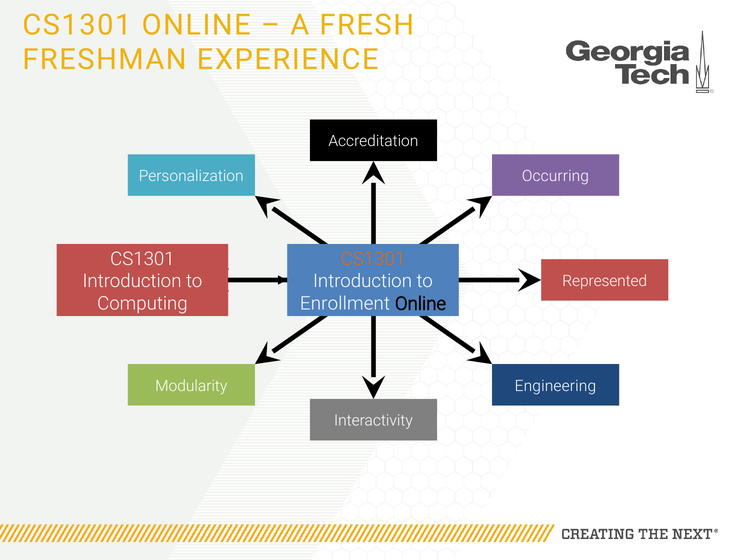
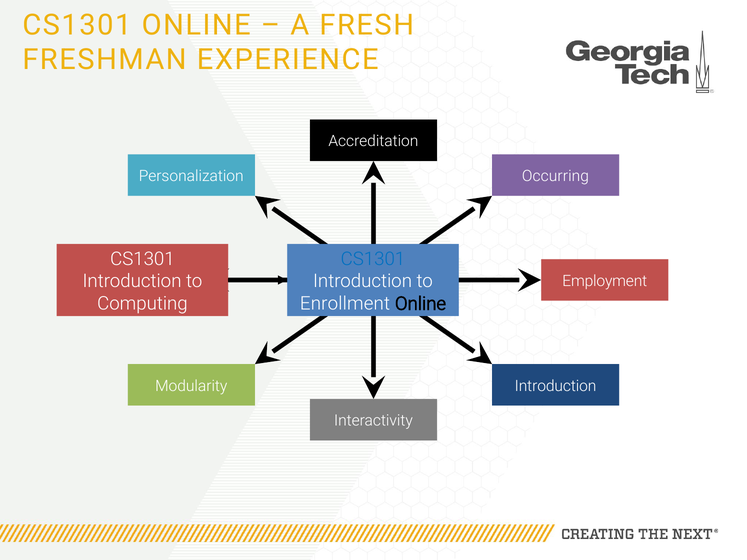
CS1301 colour: orange -> blue (373, 259)
Represented: Represented -> Employment (605, 281)
Engineering: Engineering -> Introduction (556, 386)
